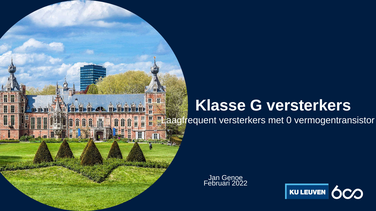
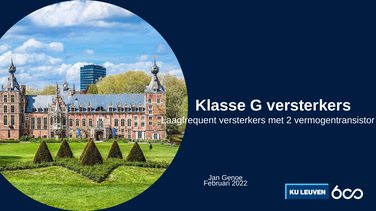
0: 0 -> 2 (289, 120)
